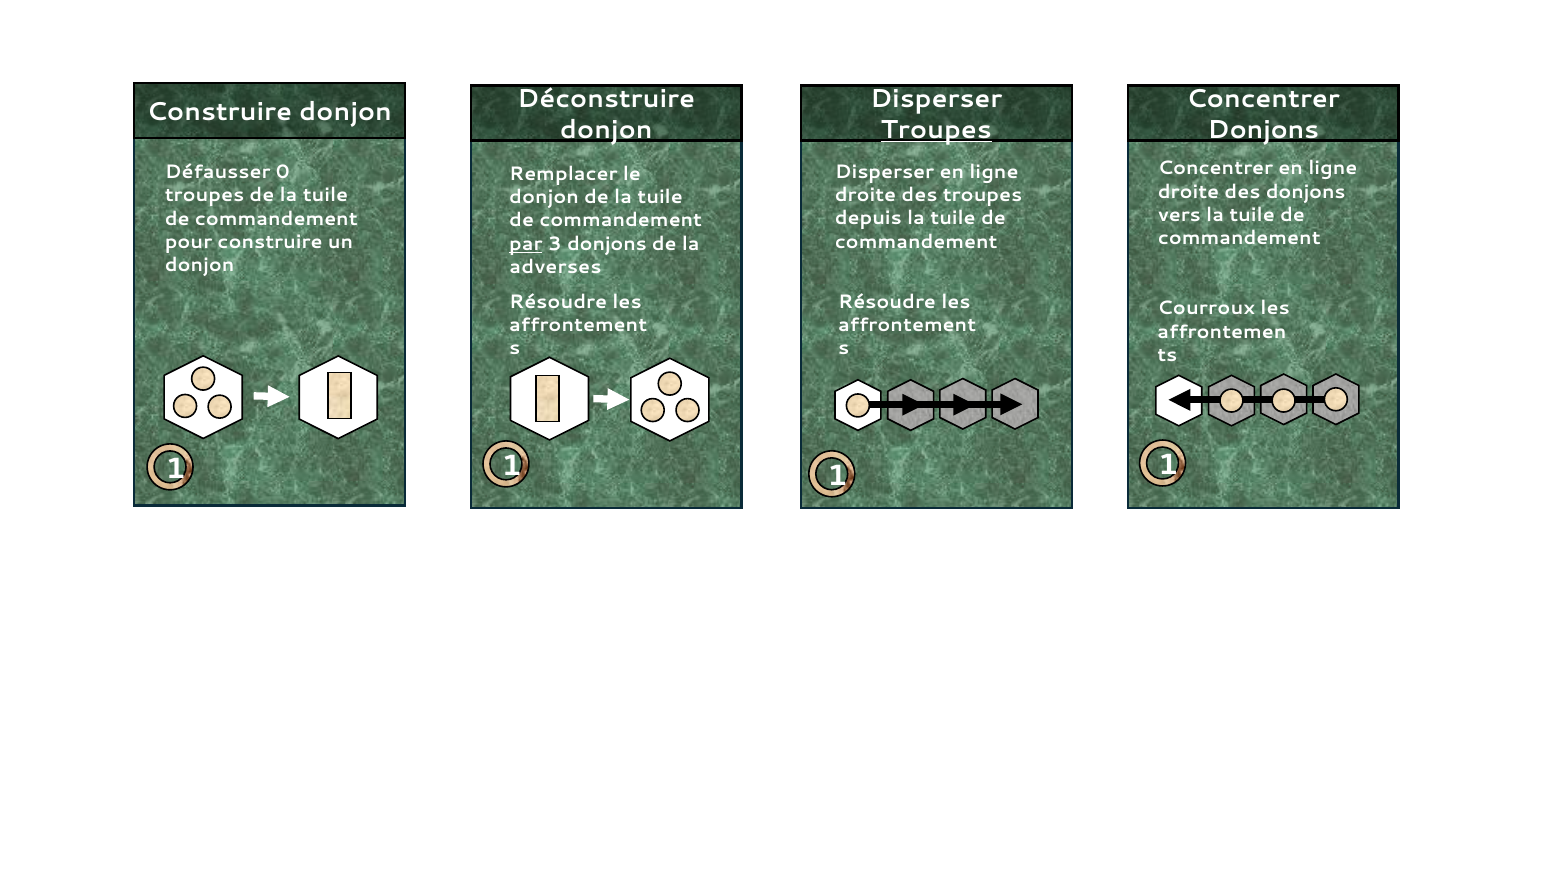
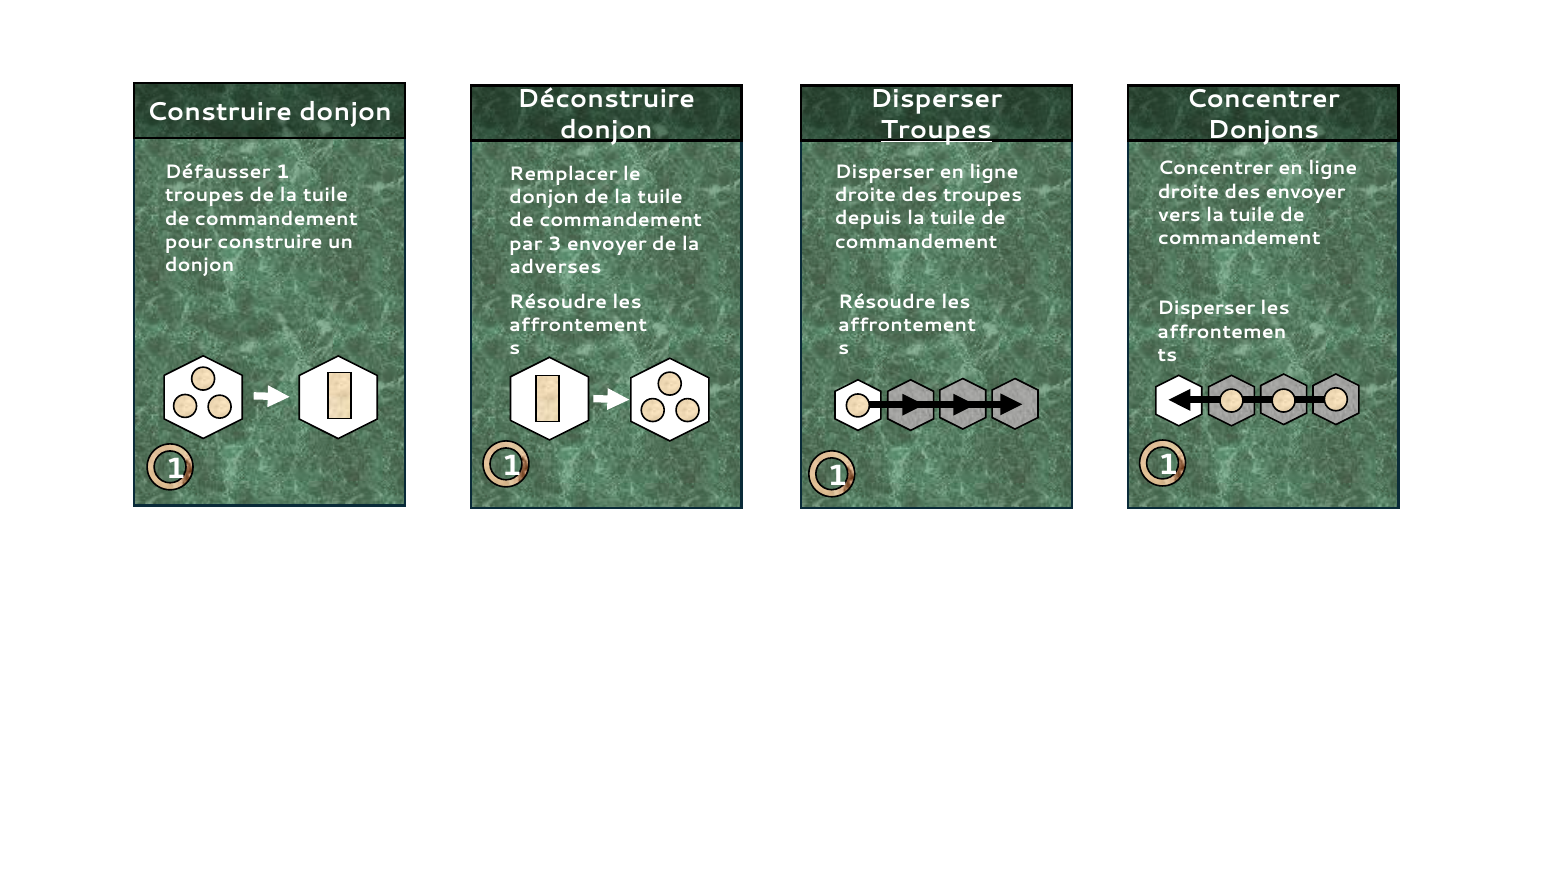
Défausser 0: 0 -> 1 (283, 172)
des donjons: donjons -> envoyer (1306, 192)
par underline: present -> none (526, 244)
3 donjons: donjons -> envoyer (607, 244)
Courroux: Courroux -> Disperser (1206, 308)
